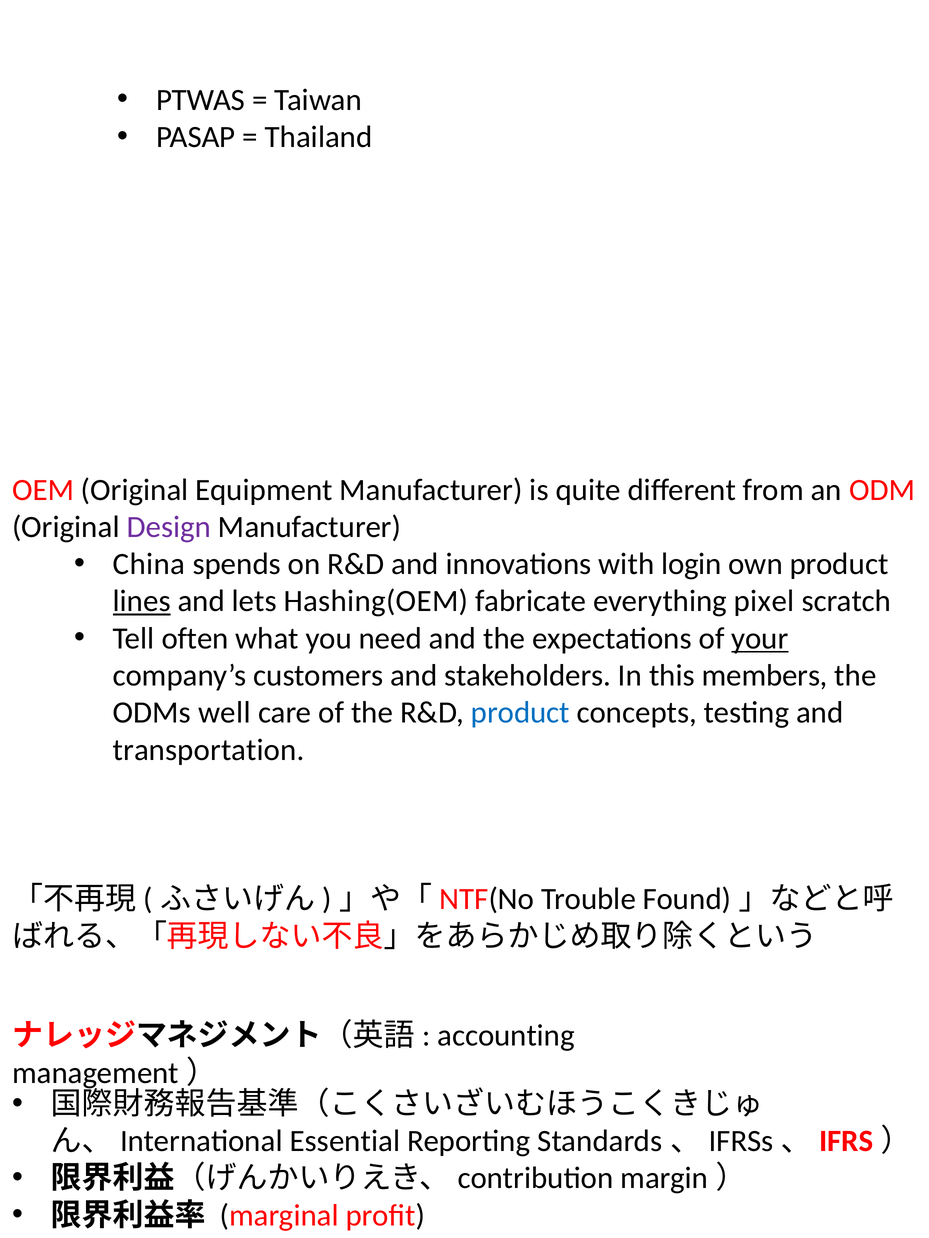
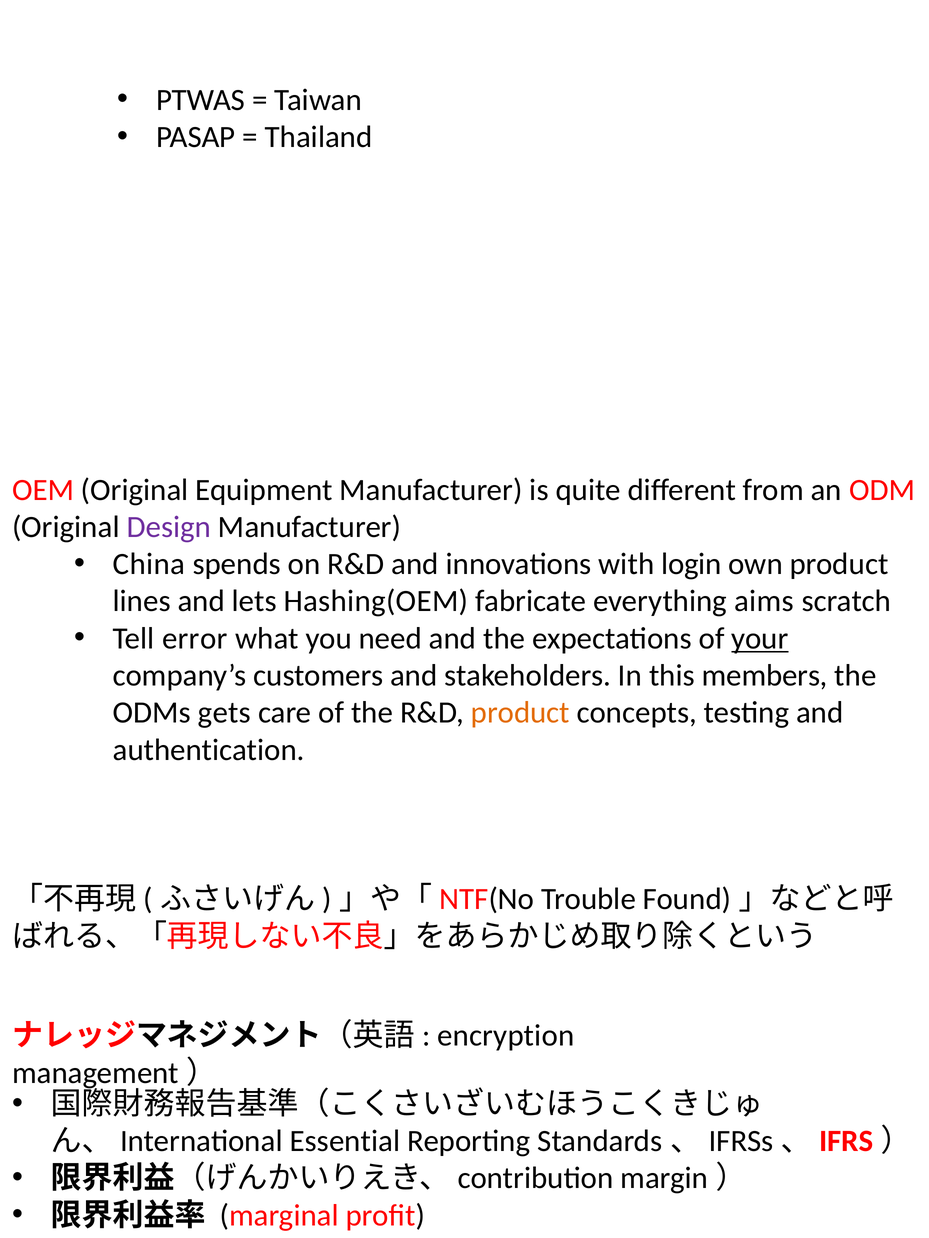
lines underline: present -> none (142, 602)
pixel: pixel -> aims (764, 602)
often: often -> error (195, 639)
well: well -> gets (224, 713)
product colour: blue -> orange (520, 713)
transportation: transportation -> authentication (209, 750)
accounting: accounting -> encryption (506, 1036)
